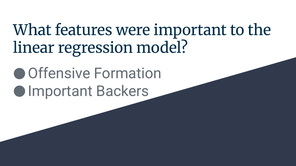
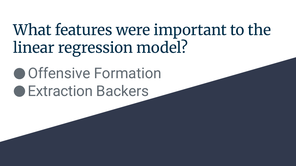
Important: Important -> Extraction (60, 91)
